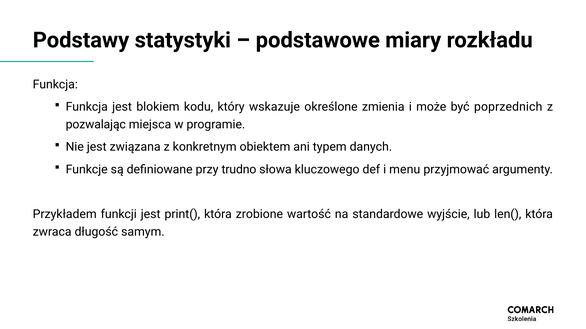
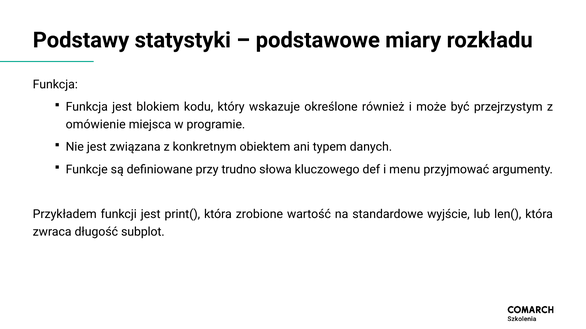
zmienia: zmienia -> również (383, 107)
poprzednich: poprzednich -> przejrzystym (508, 107)
pozwalając: pozwalając -> omówienie (96, 125)
samym: samym -> subplot (143, 232)
